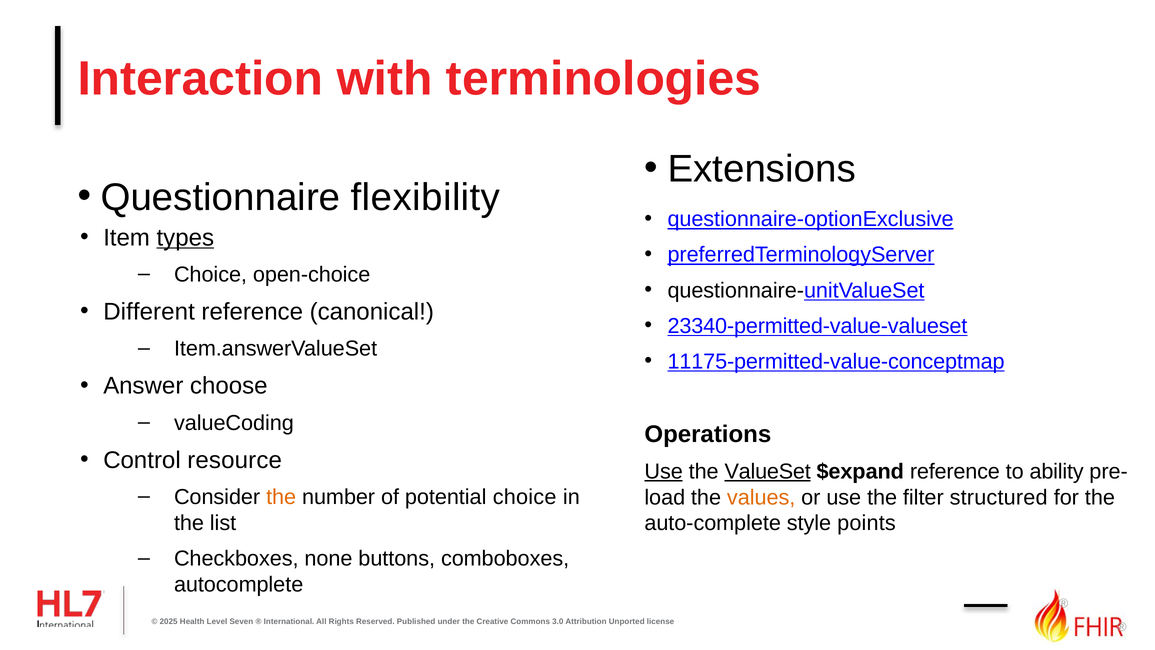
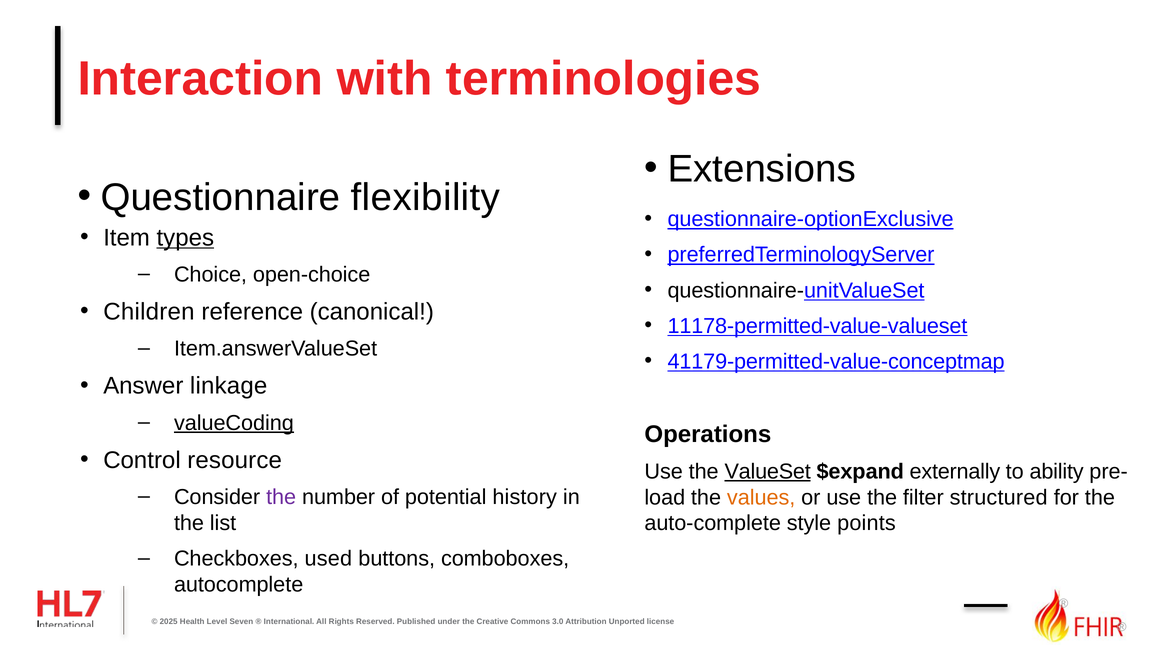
Different: Different -> Children (149, 312)
23340-permitted-value-valueset: 23340-permitted-value-valueset -> 11178-permitted-value-valueset (817, 326)
11175-permitted-value-conceptmap: 11175-permitted-value-conceptmap -> 41179-permitted-value-conceptmap (836, 361)
choose: choose -> linkage (229, 386)
valueCoding underline: none -> present (234, 423)
Use underline: present -> none (664, 471)
$expand reference: reference -> externally (955, 471)
the colour: orange -> purple (281, 497)
potential choice: choice -> history (525, 497)
none: none -> used (328, 558)
